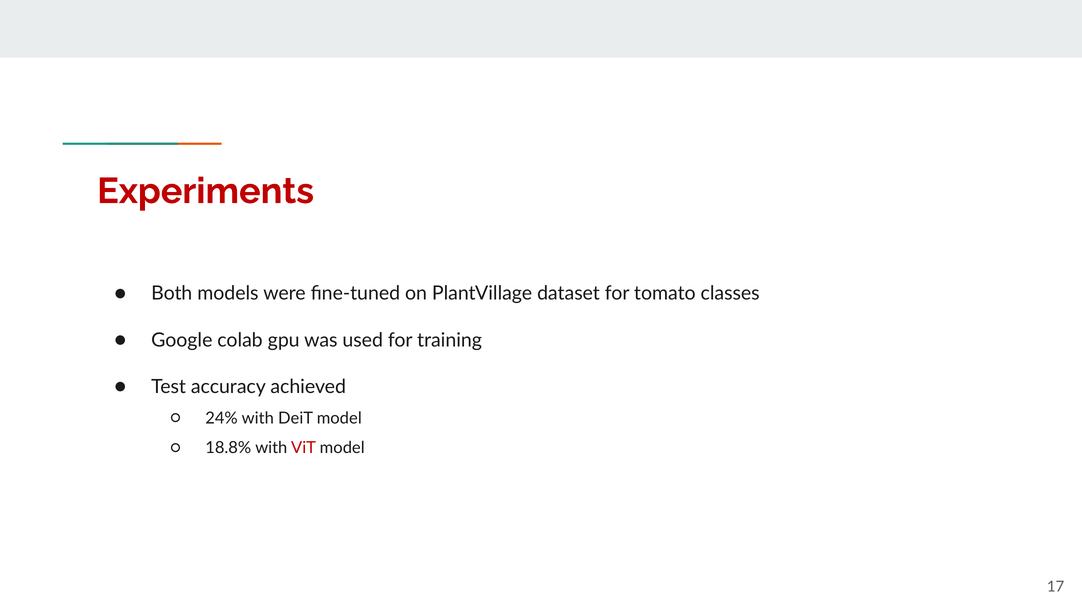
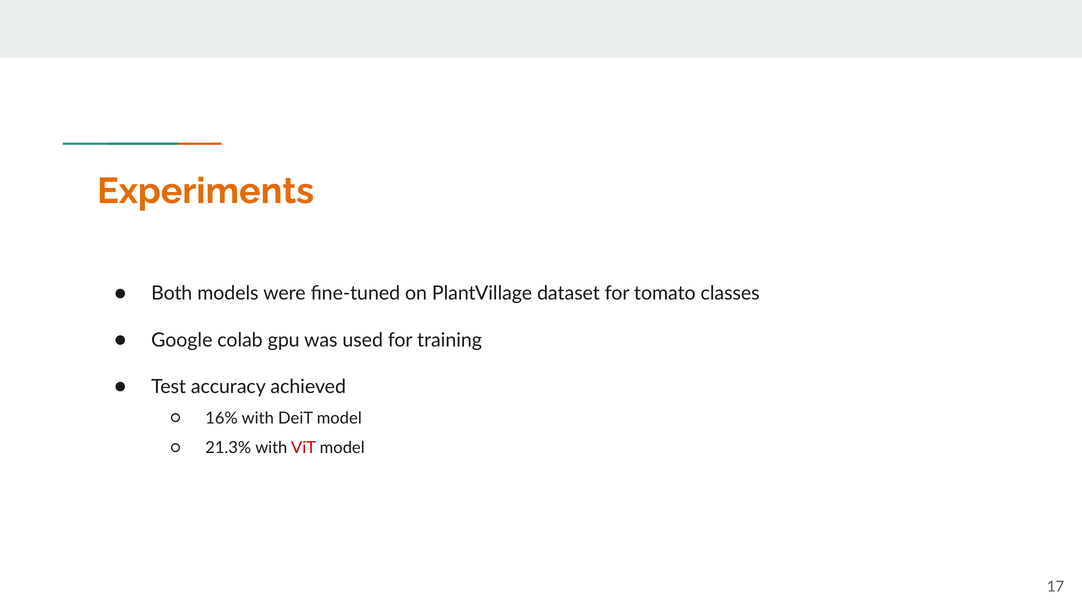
Experiments colour: red -> orange (206, 191)
24%: 24% -> 16% (222, 418)
18.8%: 18.8% -> 21.3% (228, 448)
